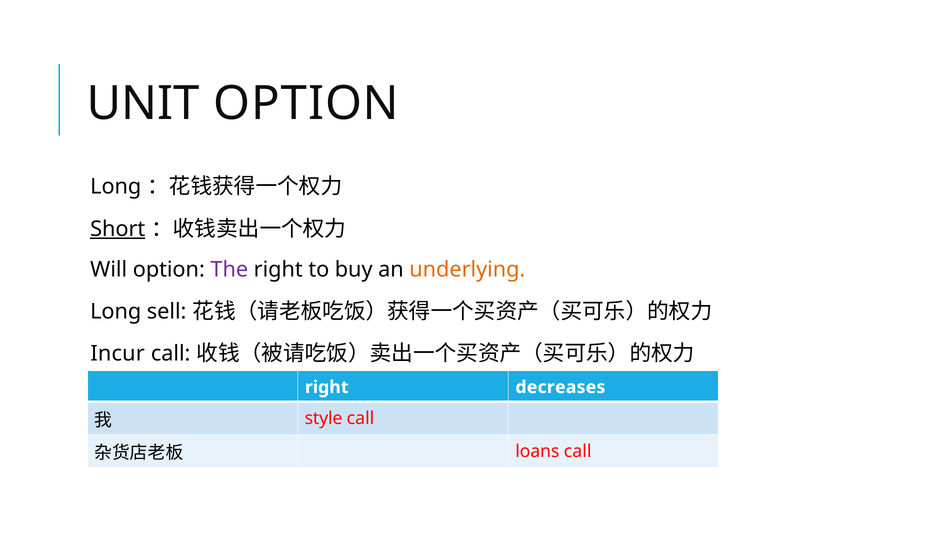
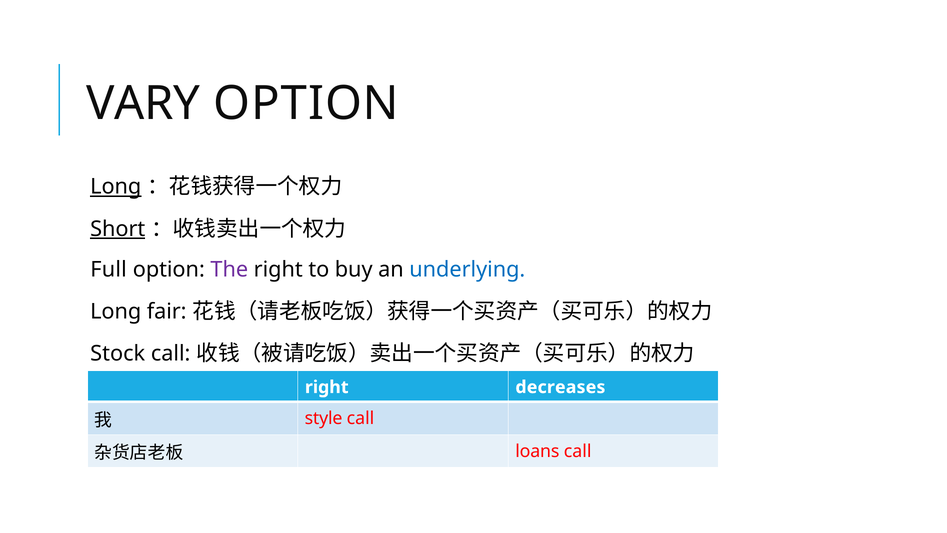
UNIT: UNIT -> VARY (143, 104)
Long underline: none -> present (116, 187)
Will: Will -> Full (109, 270)
underlying colour: orange -> blue (467, 270)
sell: sell -> fair (167, 311)
Incur: Incur -> Stock (118, 354)
